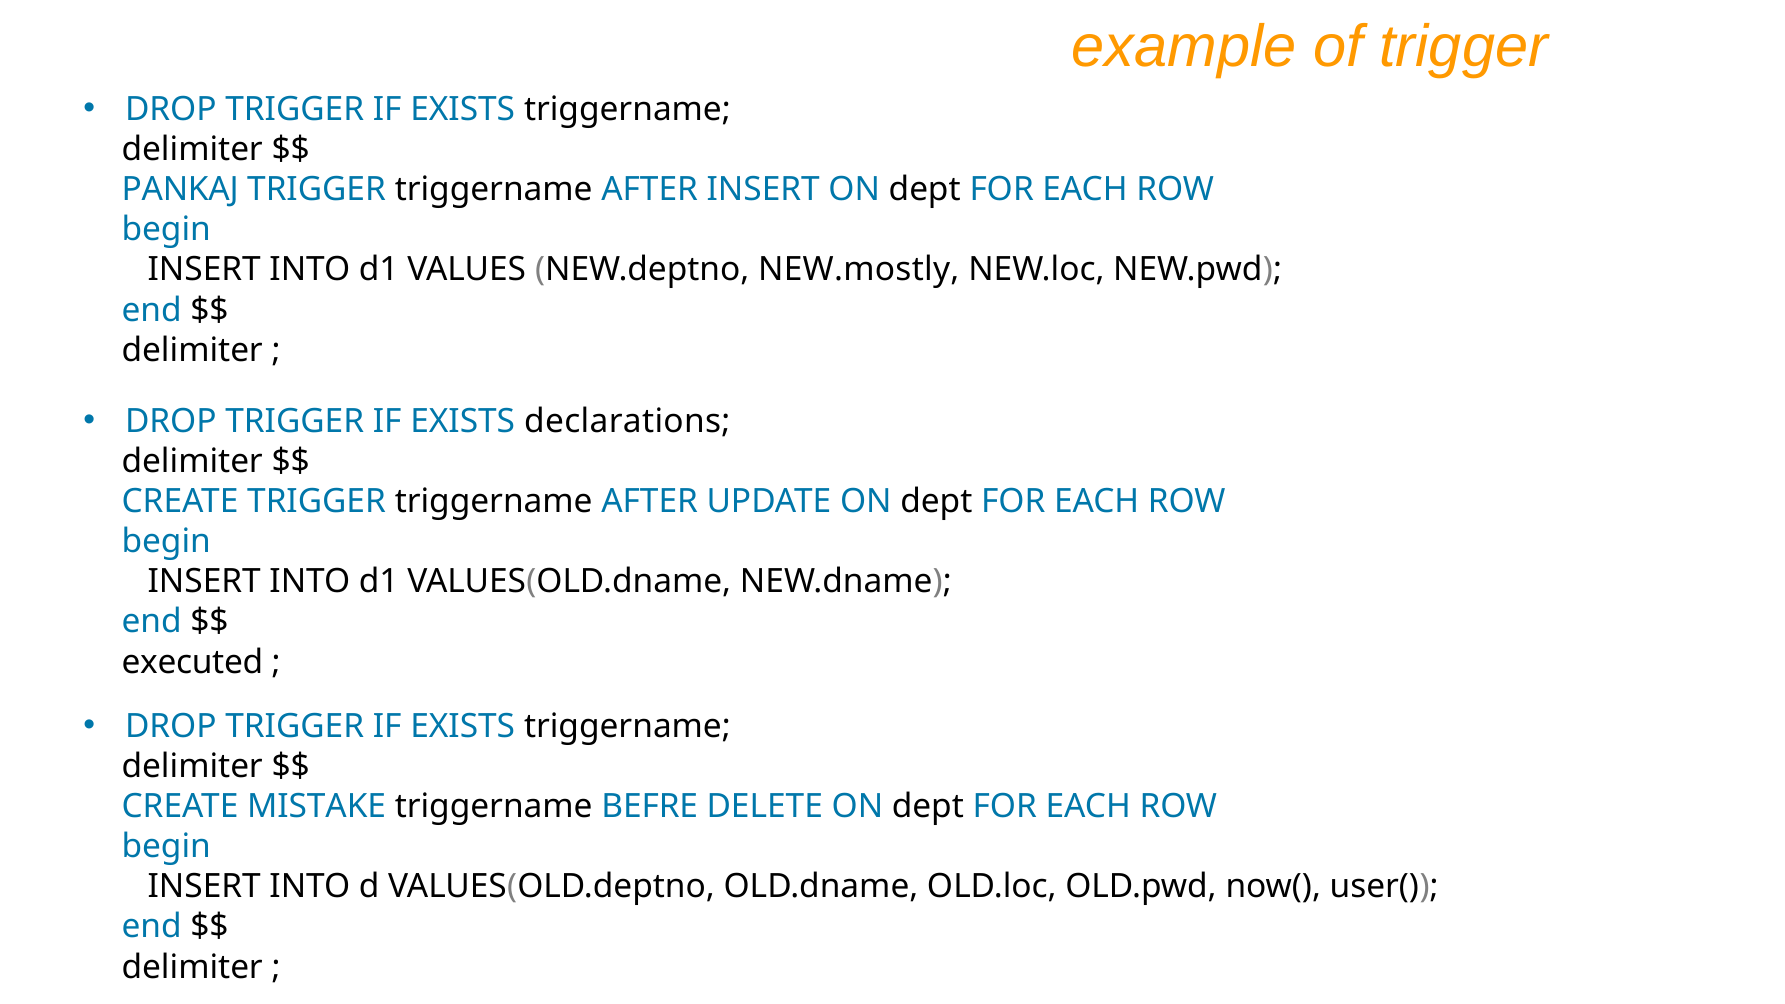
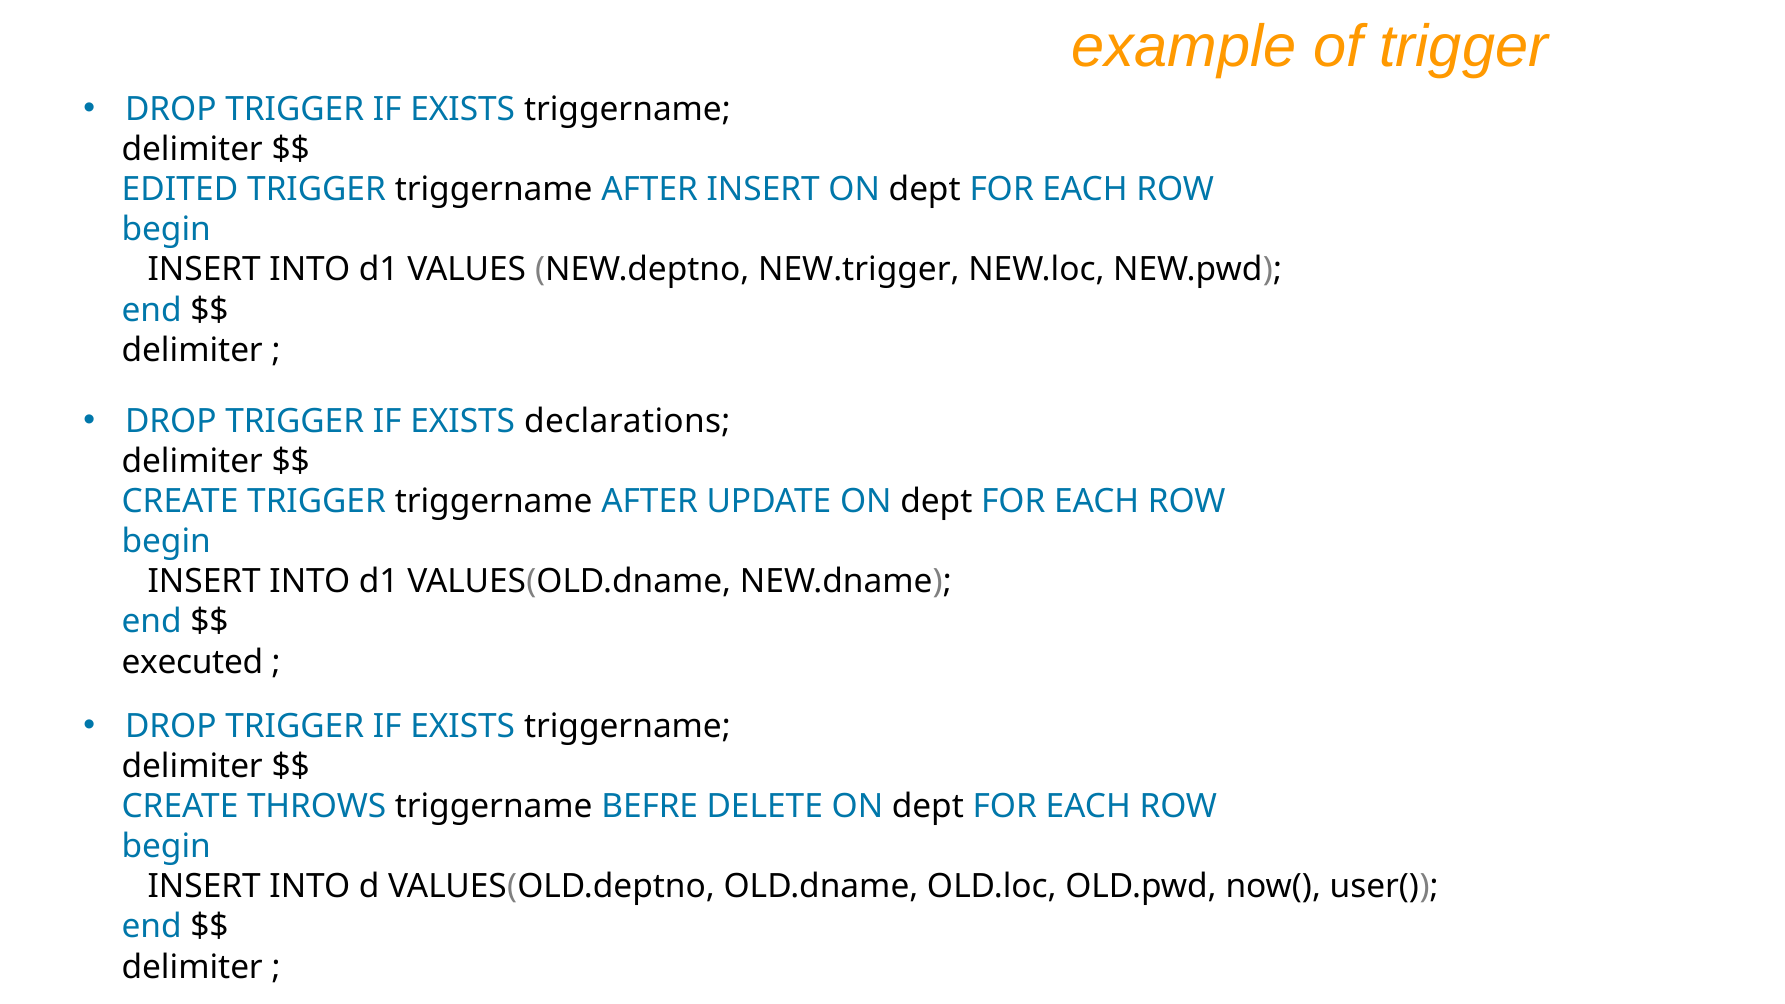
PANKAJ: PANKAJ -> EDITED (180, 190)
NEW.mostly: NEW.mostly -> NEW.trigger (859, 270)
MISTAKE: MISTAKE -> THROWS (317, 806)
